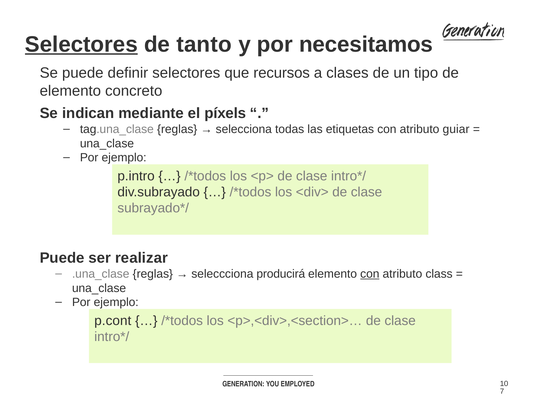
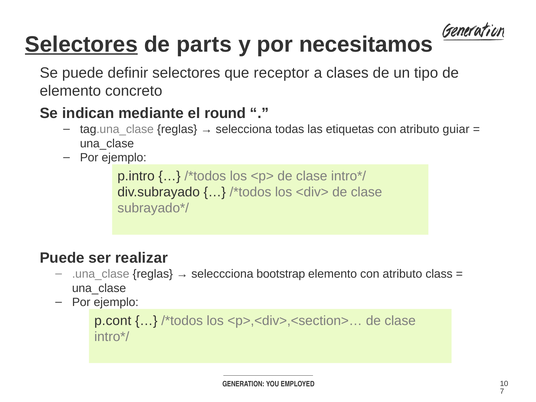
tanto: tanto -> parts (204, 44)
recursos: recursos -> receptor (281, 73)
píxels: píxels -> round (225, 113)
producirá: producirá -> bootstrap (281, 274)
con underline: present -> none (370, 274)
